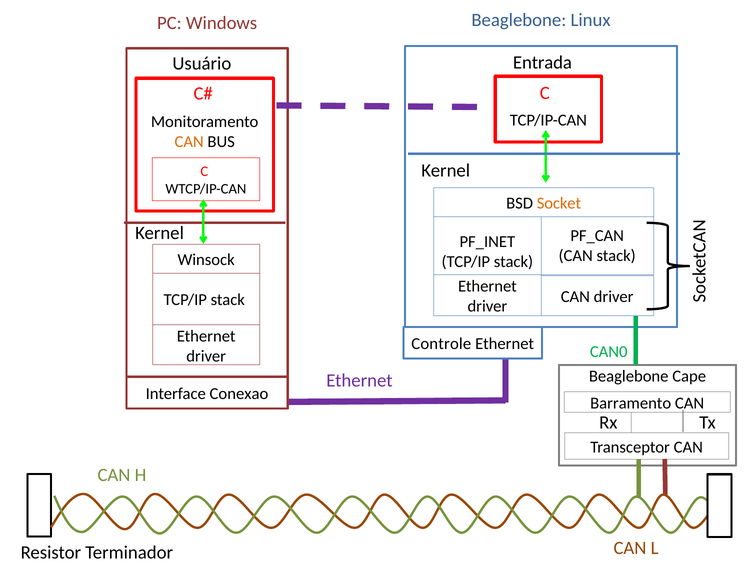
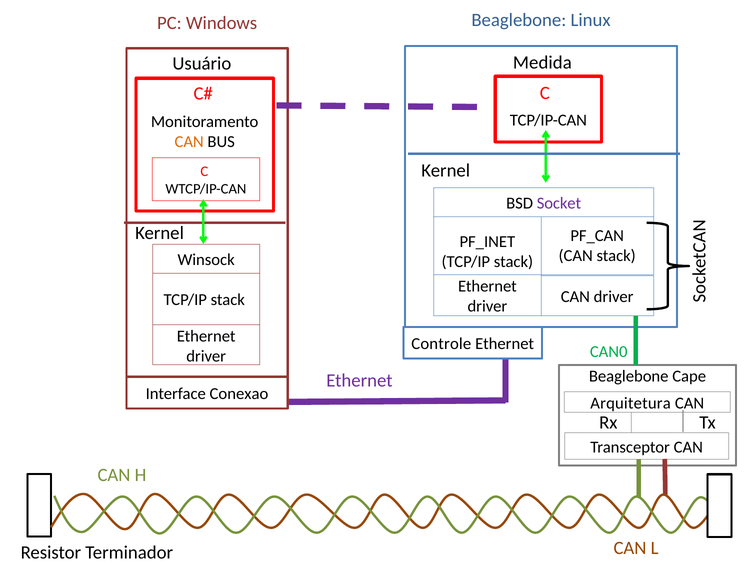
Entrada: Entrada -> Medida (542, 62)
Socket colour: orange -> purple (559, 203)
Barramento: Barramento -> Arquitetura (631, 402)
